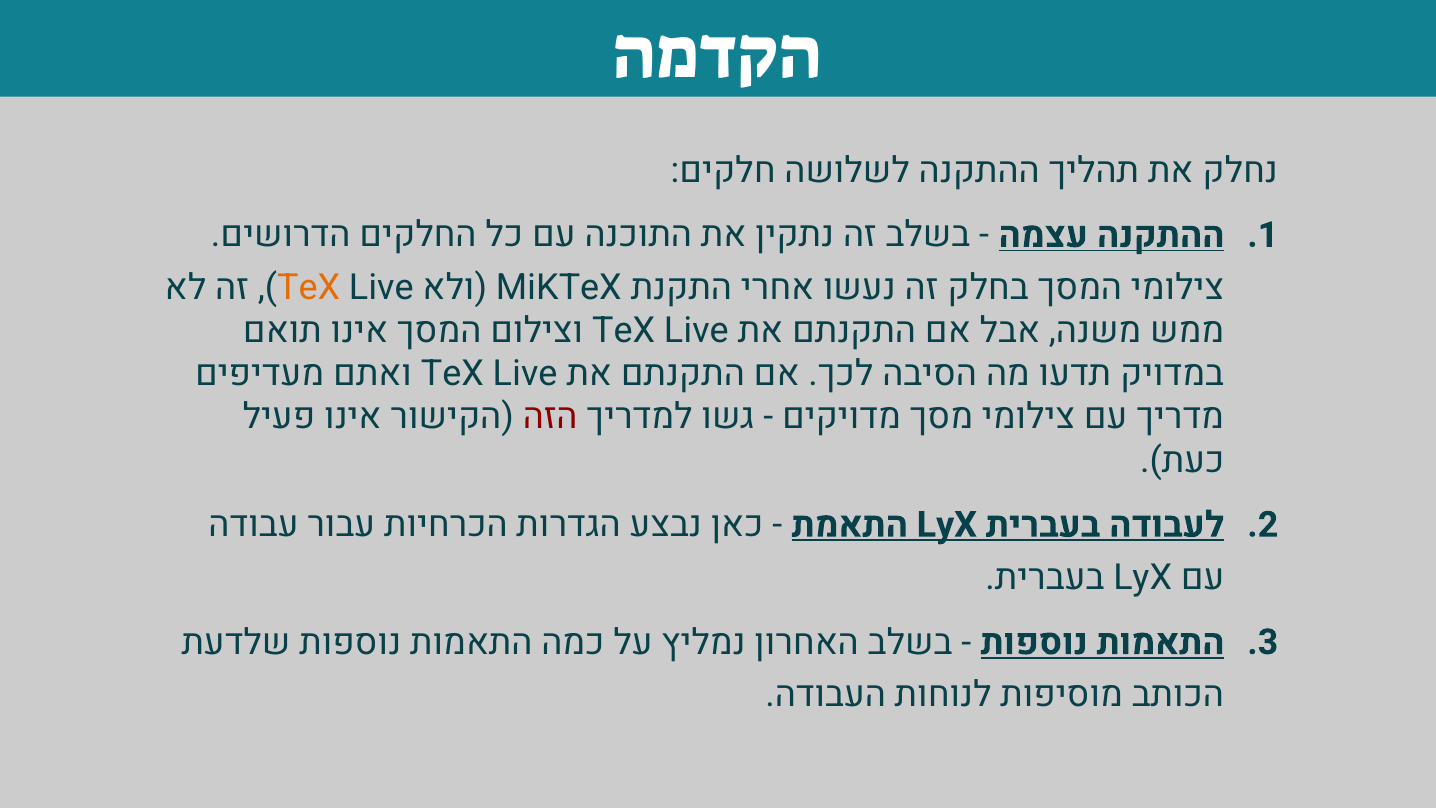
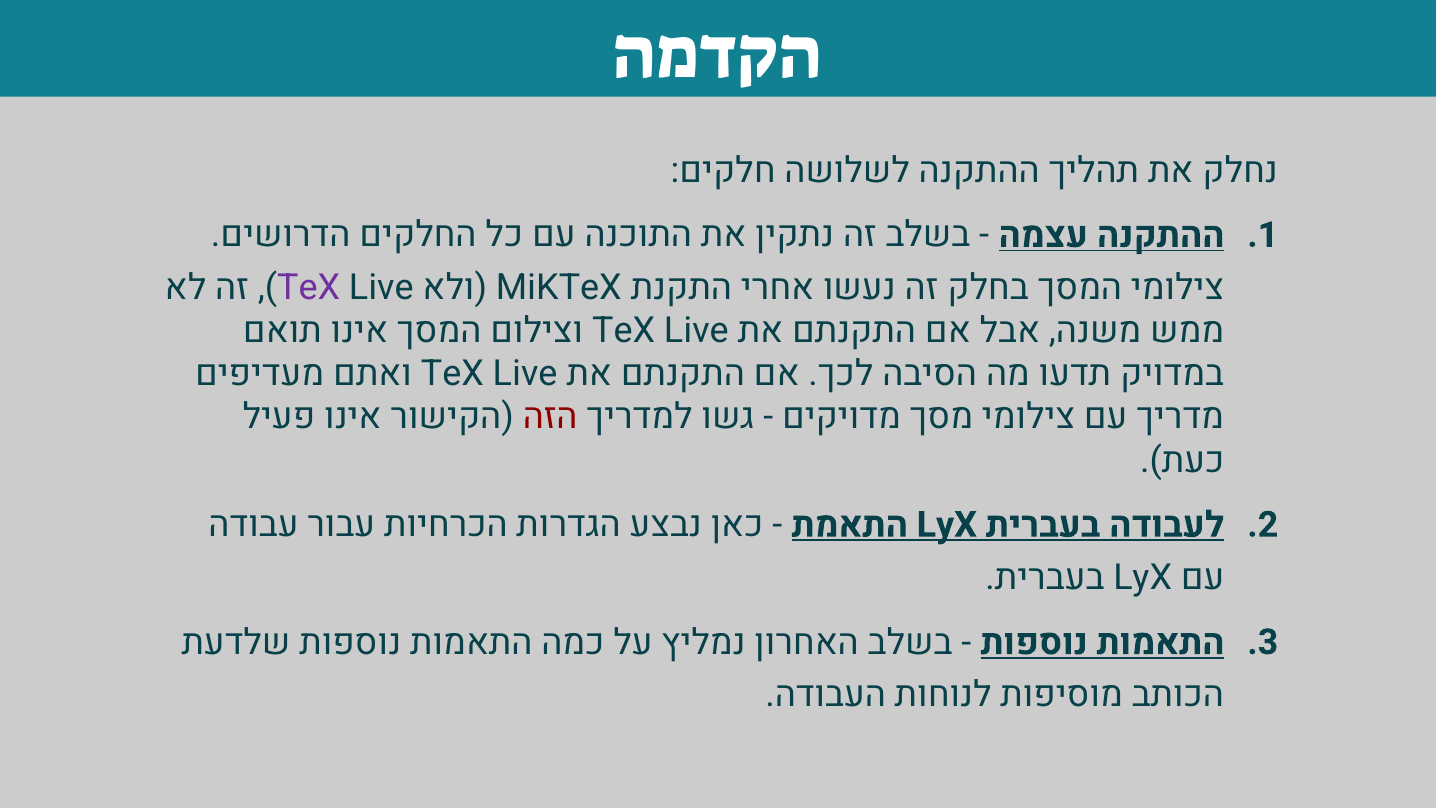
TeX colour: orange -> purple (309, 288)
